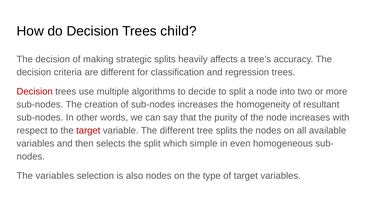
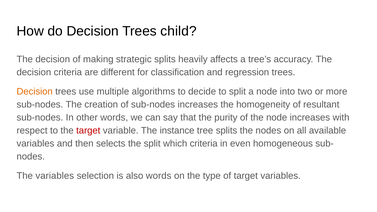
Decision colour: red -> orange (35, 92)
The different: different -> instance (177, 131)
which simple: simple -> criteria (204, 144)
also nodes: nodes -> words (159, 176)
